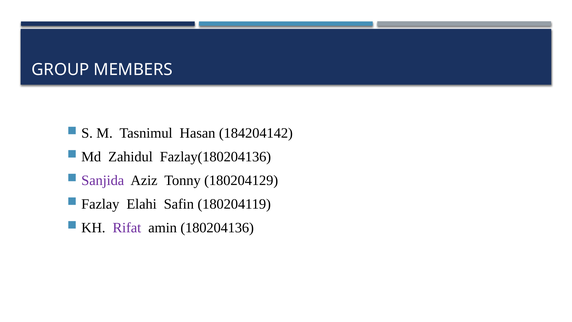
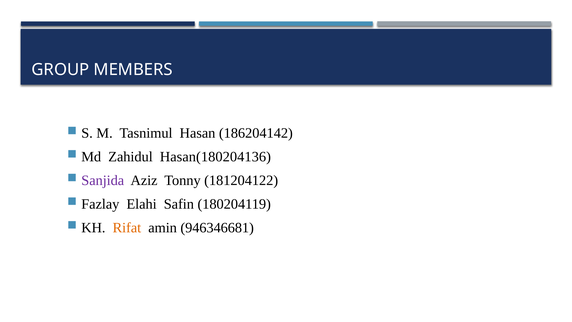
184204142: 184204142 -> 186204142 (256, 133)
Fazlay(180204136: Fazlay(180204136 -> Hasan(180204136 (215, 157)
180204129: 180204129 -> 181204122 (241, 180)
Rifat colour: purple -> orange (127, 227)
180204136: 180204136 -> 946346681 (217, 227)
